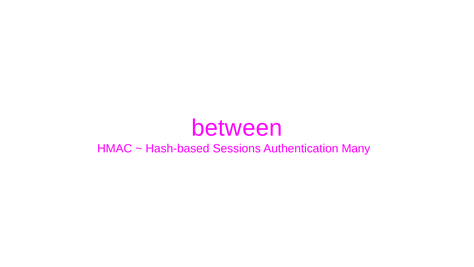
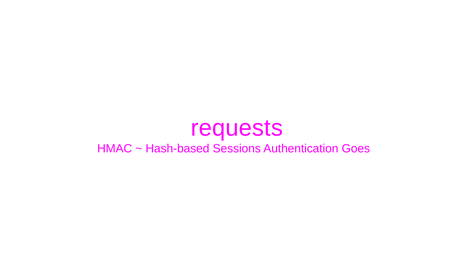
between: between -> requests (237, 128)
Many: Many -> Goes (356, 148)
